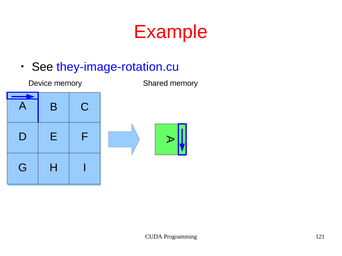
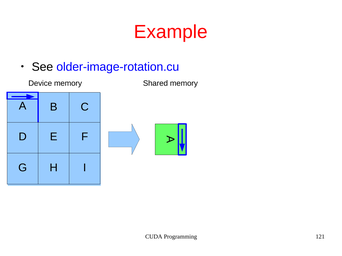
they-image-rotation.cu: they-image-rotation.cu -> older-image-rotation.cu (118, 67)
